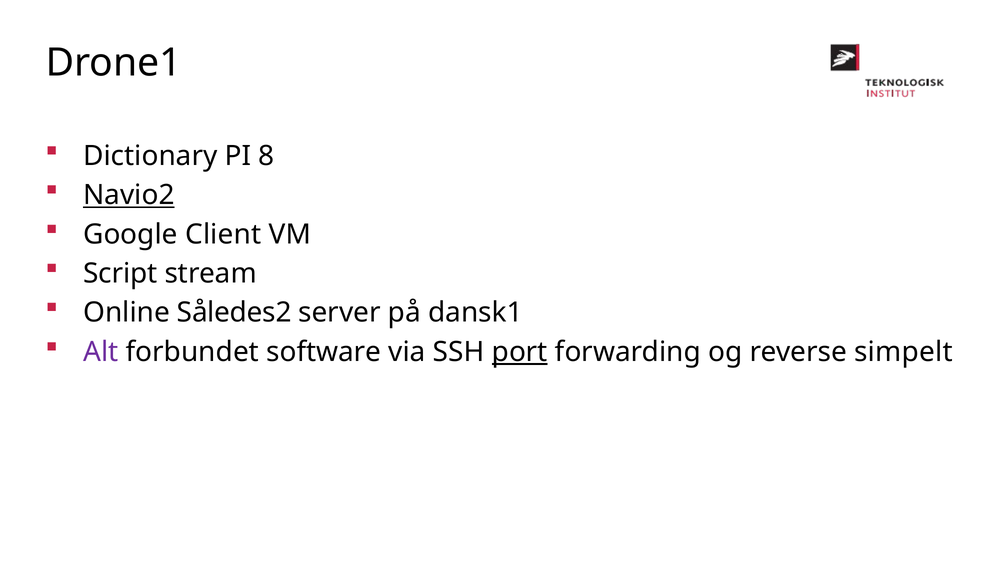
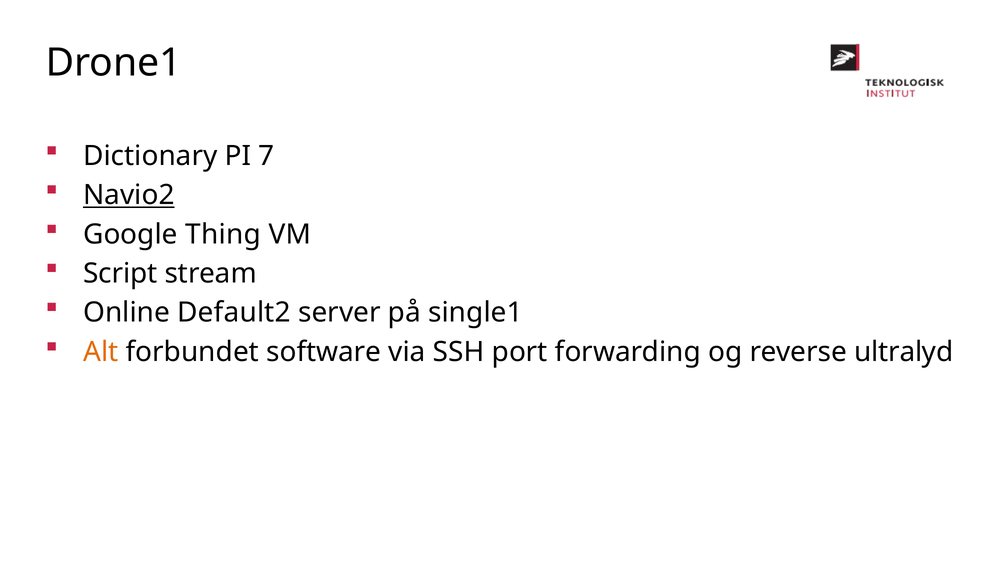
8: 8 -> 7 (267, 156)
Client: Client -> Thing (223, 234)
Således2: Således2 -> Default2 (234, 313)
dansk1: dansk1 -> single1 (475, 313)
Alt colour: purple -> orange (101, 352)
port underline: present -> none (520, 352)
simpelt: simpelt -> ultralyd (904, 352)
